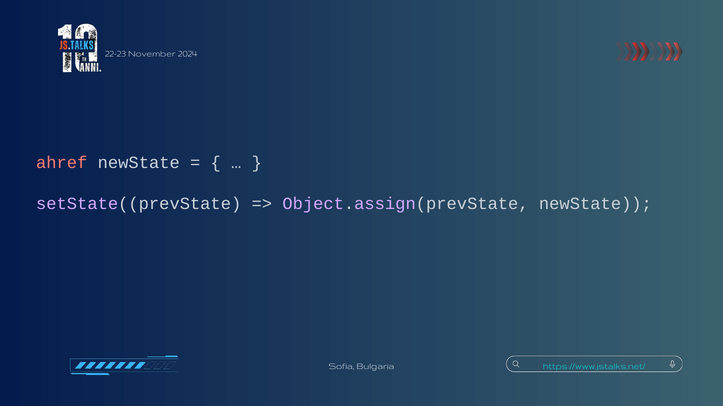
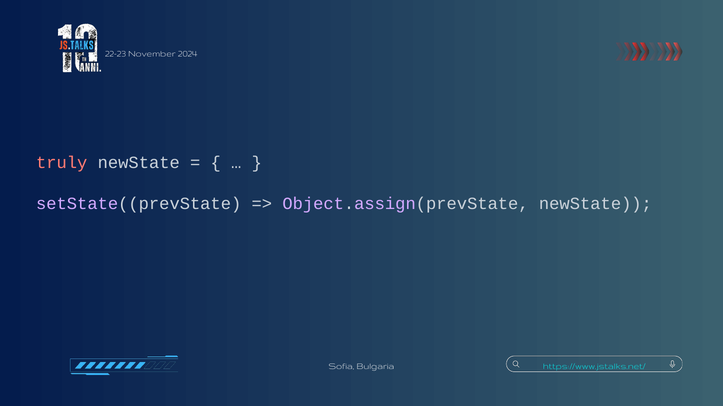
ahref: ahref -> truly (62, 163)
